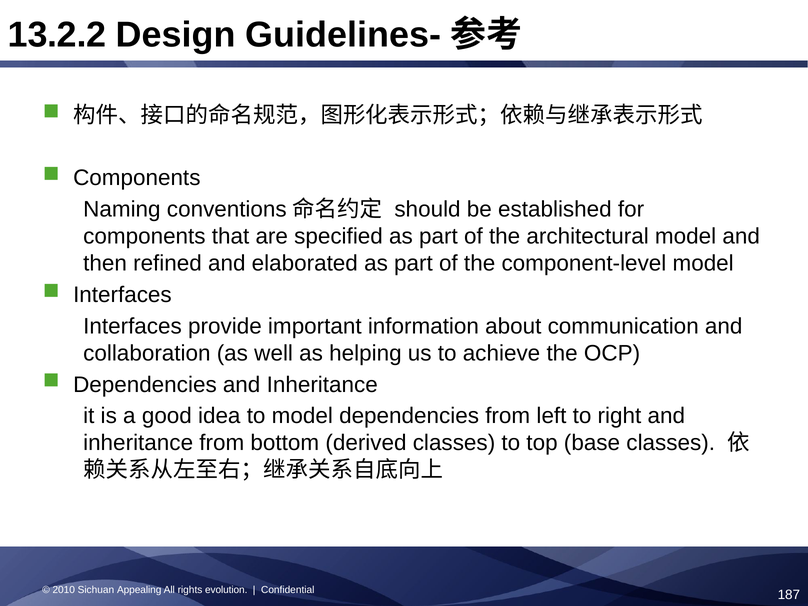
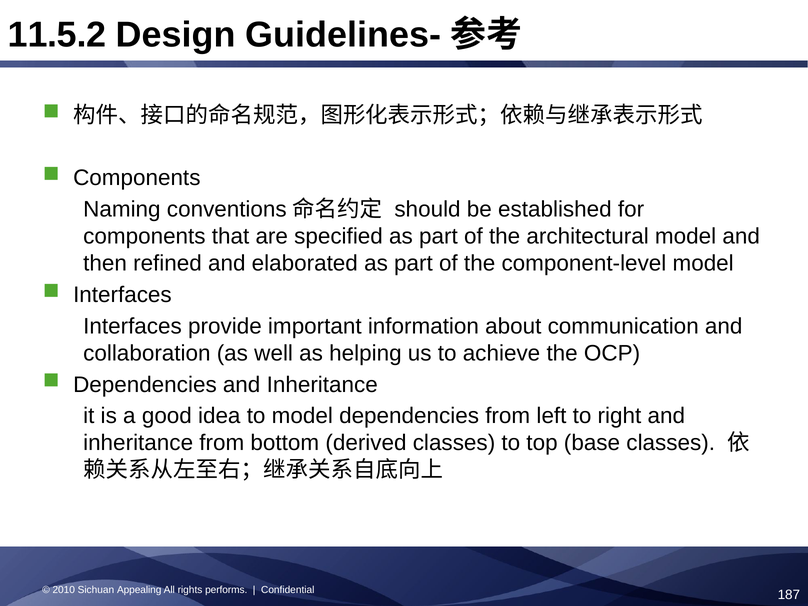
13.2.2: 13.2.2 -> 11.5.2 (57, 35)
evolution: evolution -> performs (226, 590)
